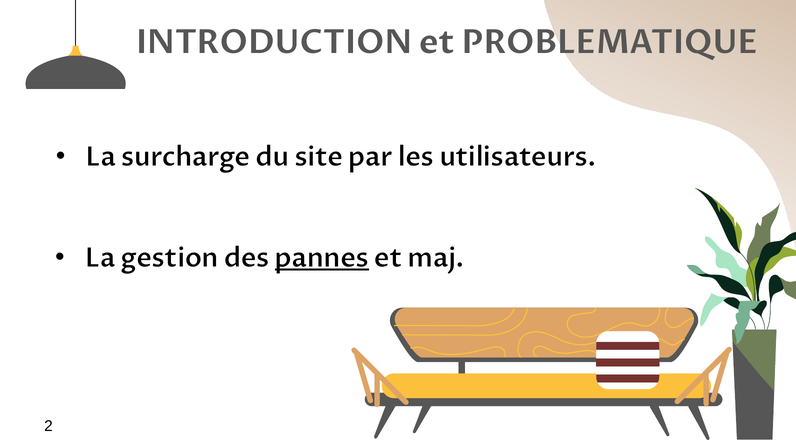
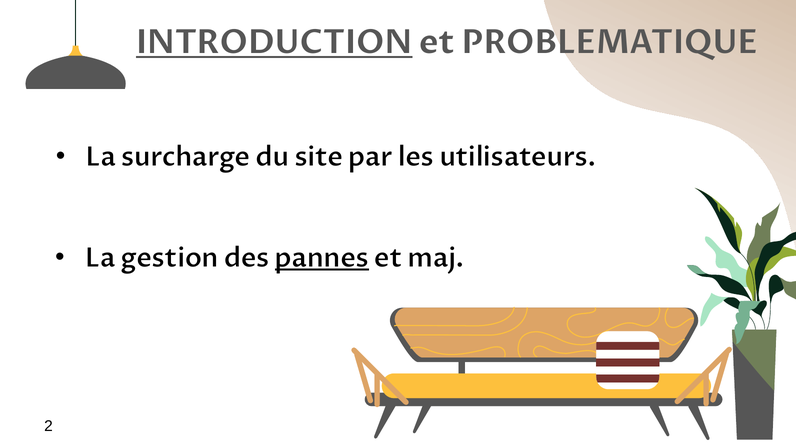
INTRODUCTION underline: none -> present (274, 43)
